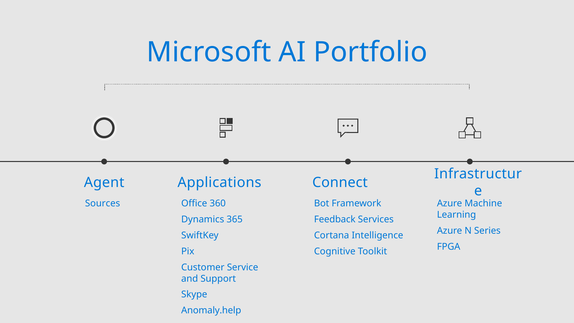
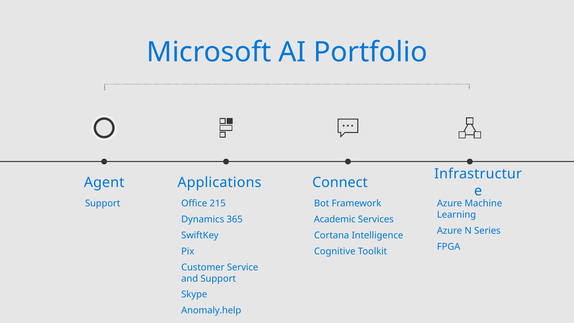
Sources: Sources -> Support (103, 203)
360: 360 -> 215 (218, 203)
Feedback: Feedback -> Academic (335, 219)
